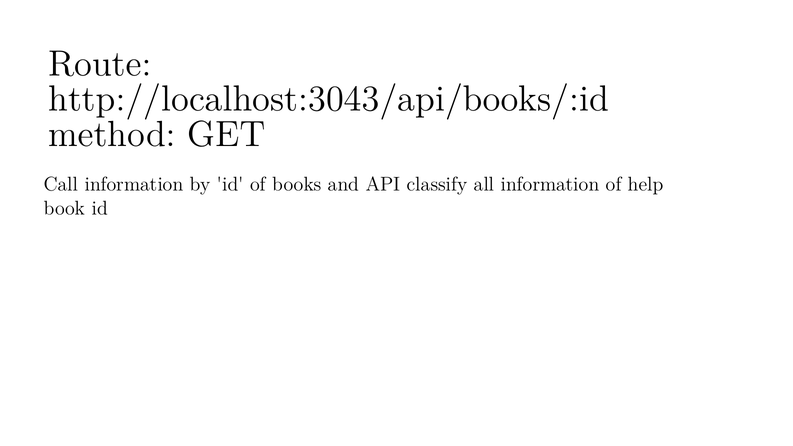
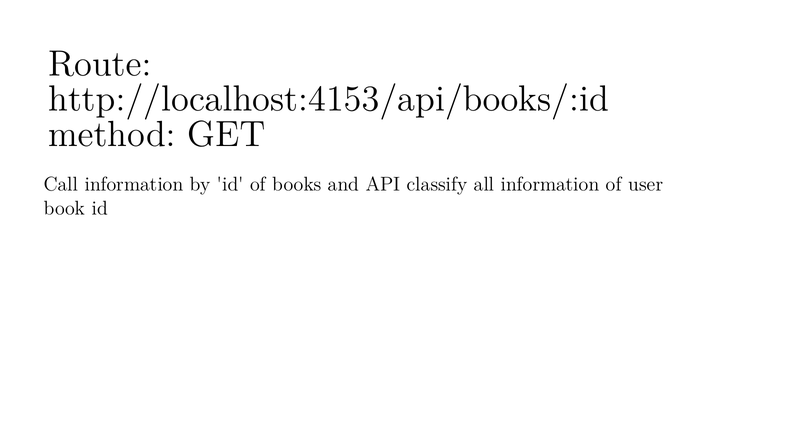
http://localhost:3043/api/books/:id: http://localhost:3043/api/books/:id -> http://localhost:4153/api/books/:id (329, 99)
help: help -> user (646, 184)
